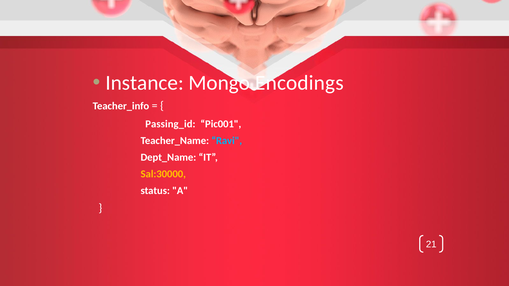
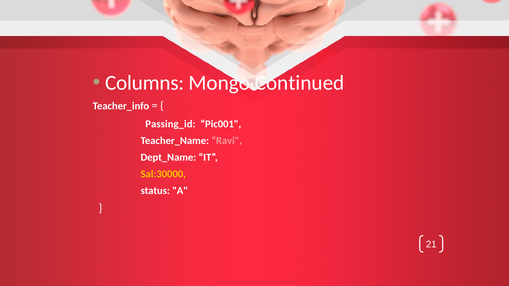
Instance: Instance -> Columns (145, 83)
Encodings: Encodings -> Continued (300, 83)
Ravi colour: light blue -> pink (227, 141)
